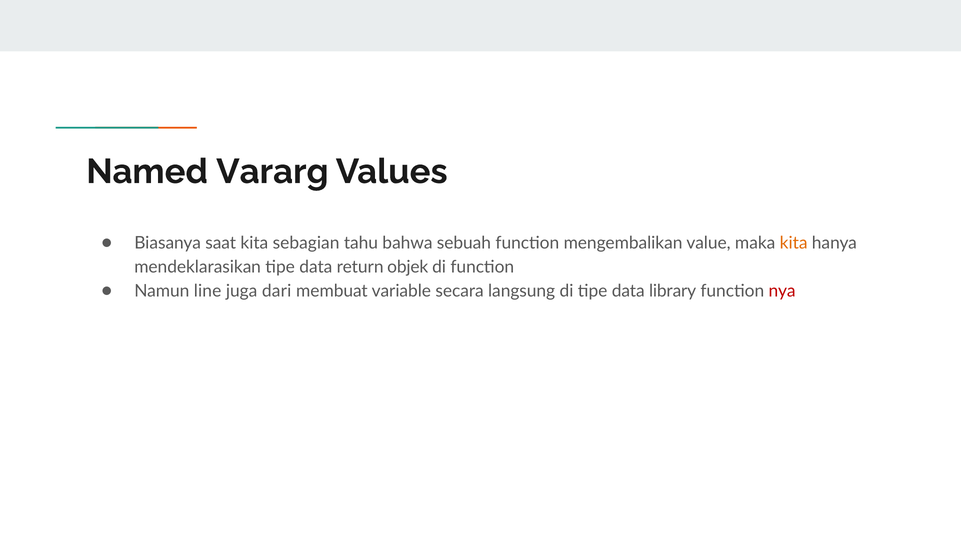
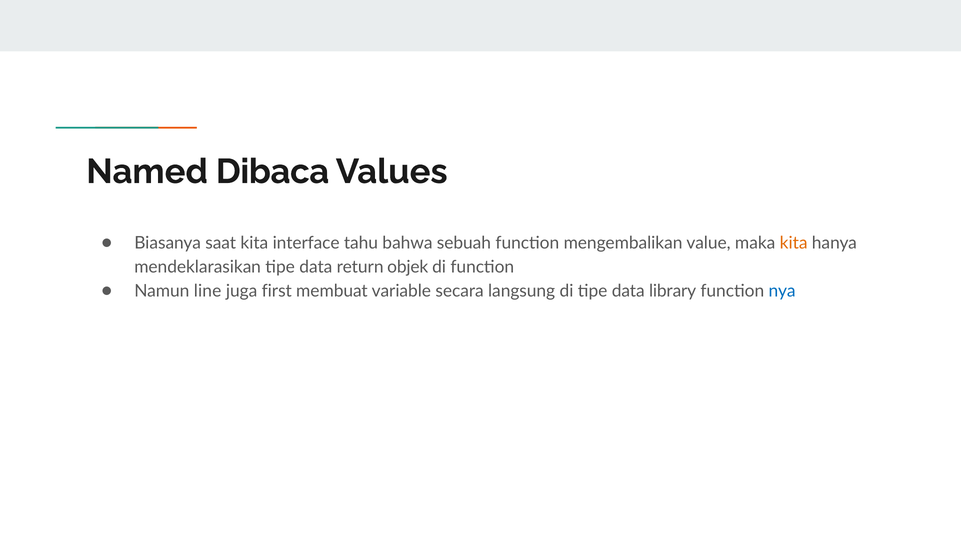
Vararg: Vararg -> Dibaca (273, 171)
sebagian: sebagian -> interface (306, 243)
dari: dari -> first (277, 291)
nya colour: red -> blue (782, 291)
